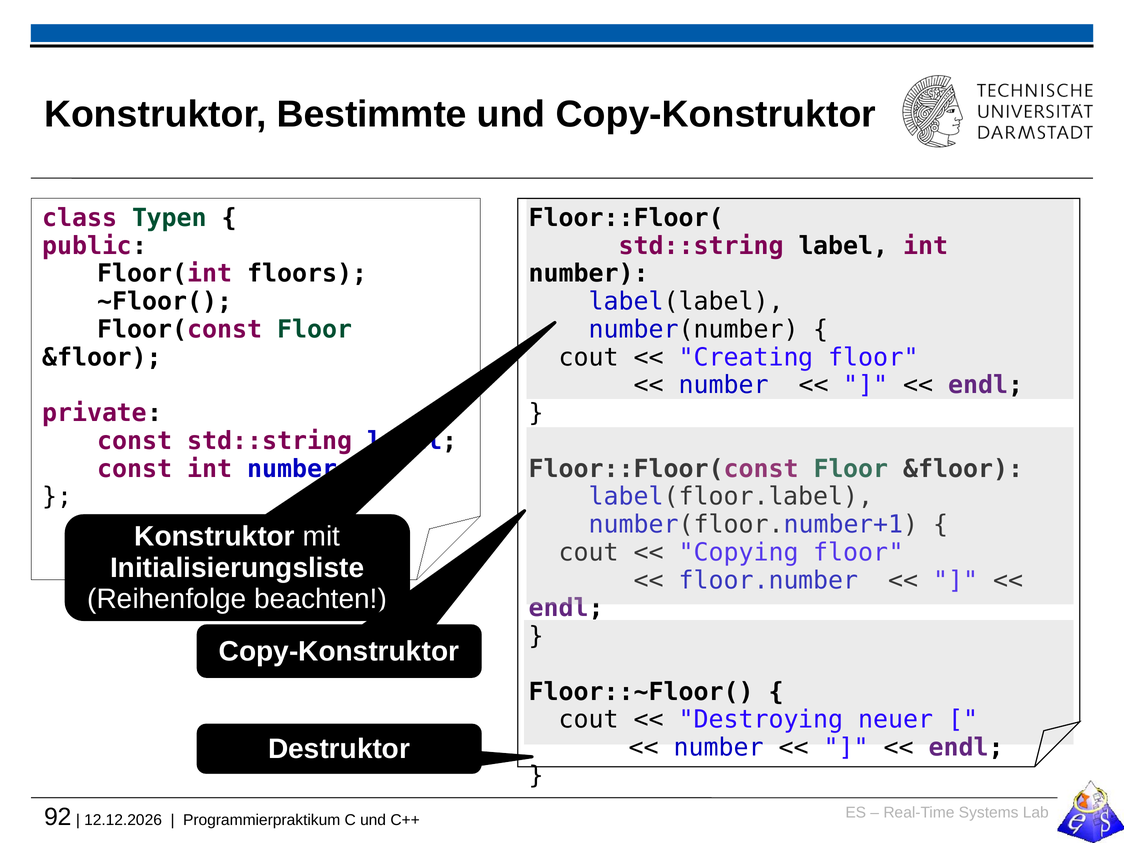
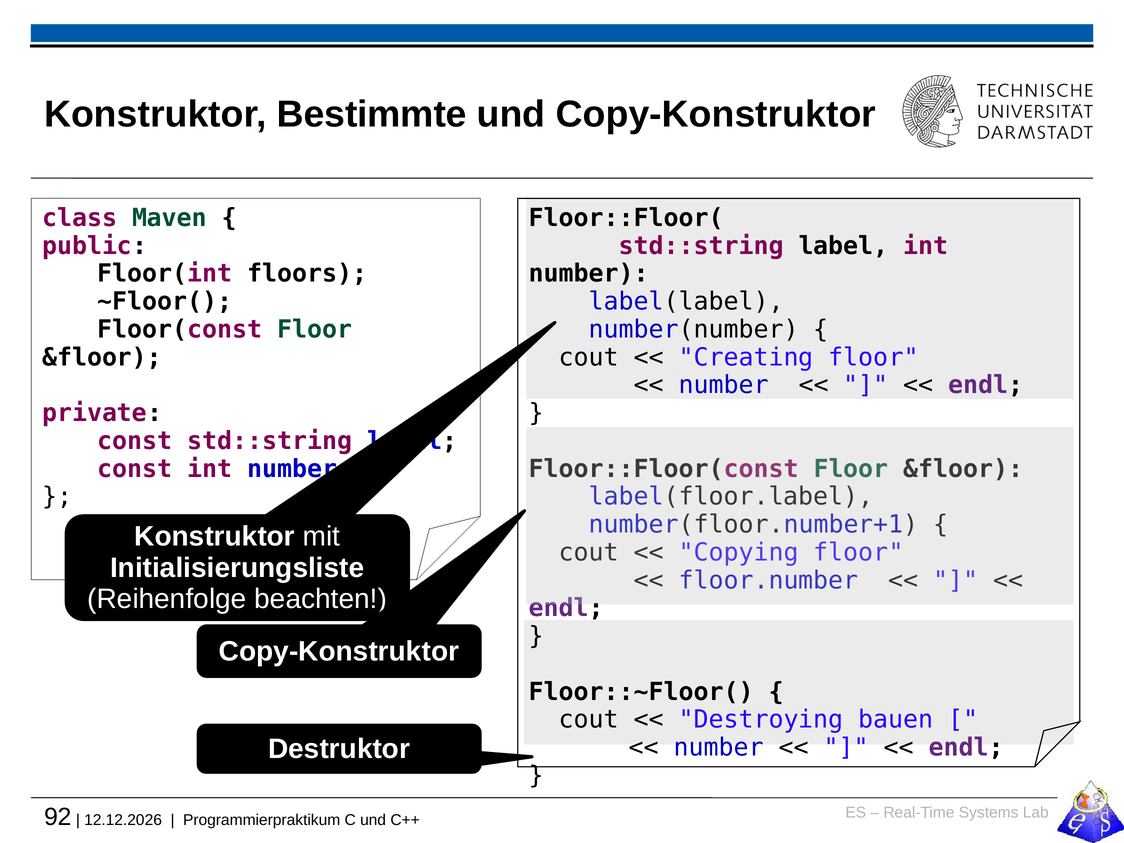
Typen: Typen -> Maven (170, 218)
neuer: neuer -> bauen (896, 720)
